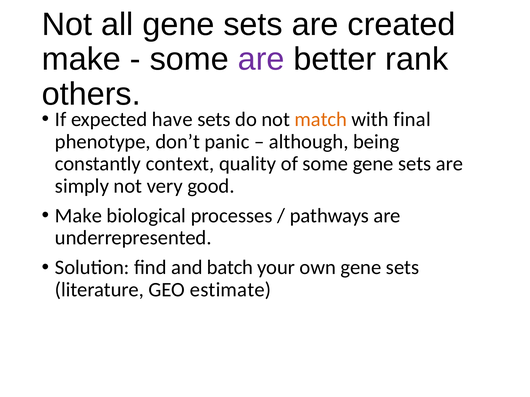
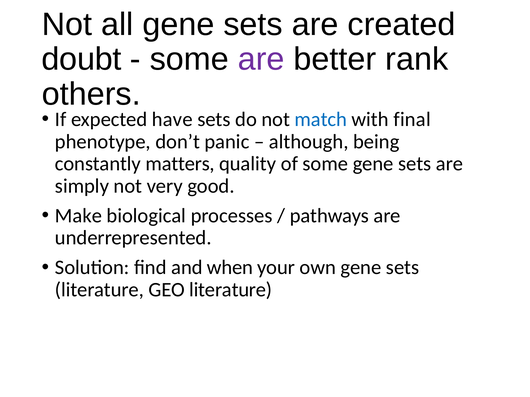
make: make -> doubt (82, 59)
match colour: orange -> blue (321, 119)
context: context -> matters (180, 164)
batch: batch -> when (230, 268)
GEO estimate: estimate -> literature (231, 290)
